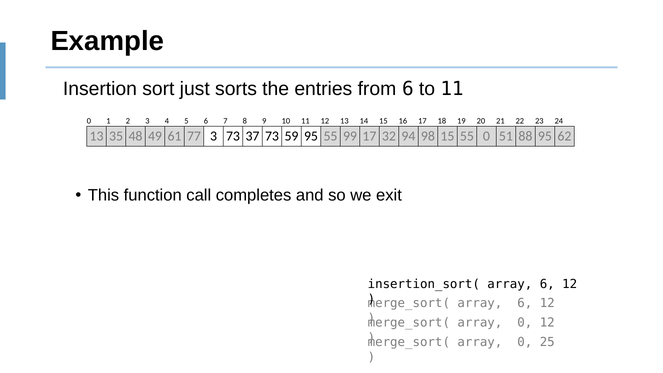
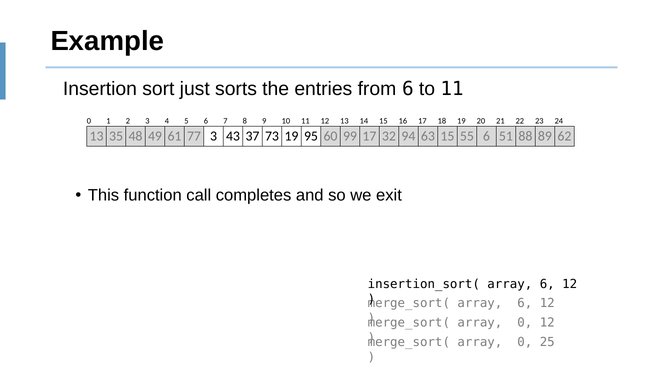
3 73: 73 -> 43 (233, 136)
73 59: 59 -> 19 (291, 136)
95 55: 55 -> 60 (330, 136)
98: 98 -> 63 (428, 136)
55 0: 0 -> 6 (486, 136)
88 95: 95 -> 89 (545, 136)
